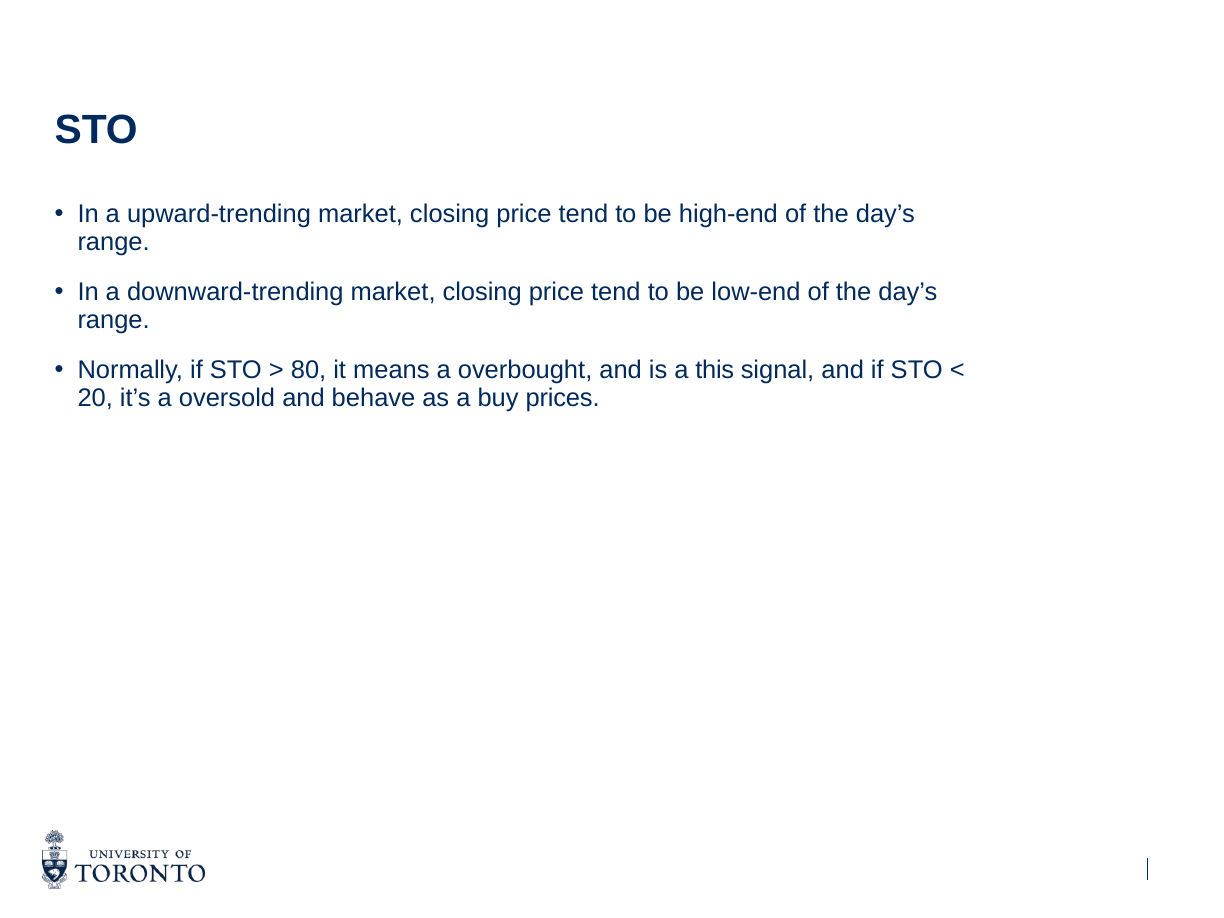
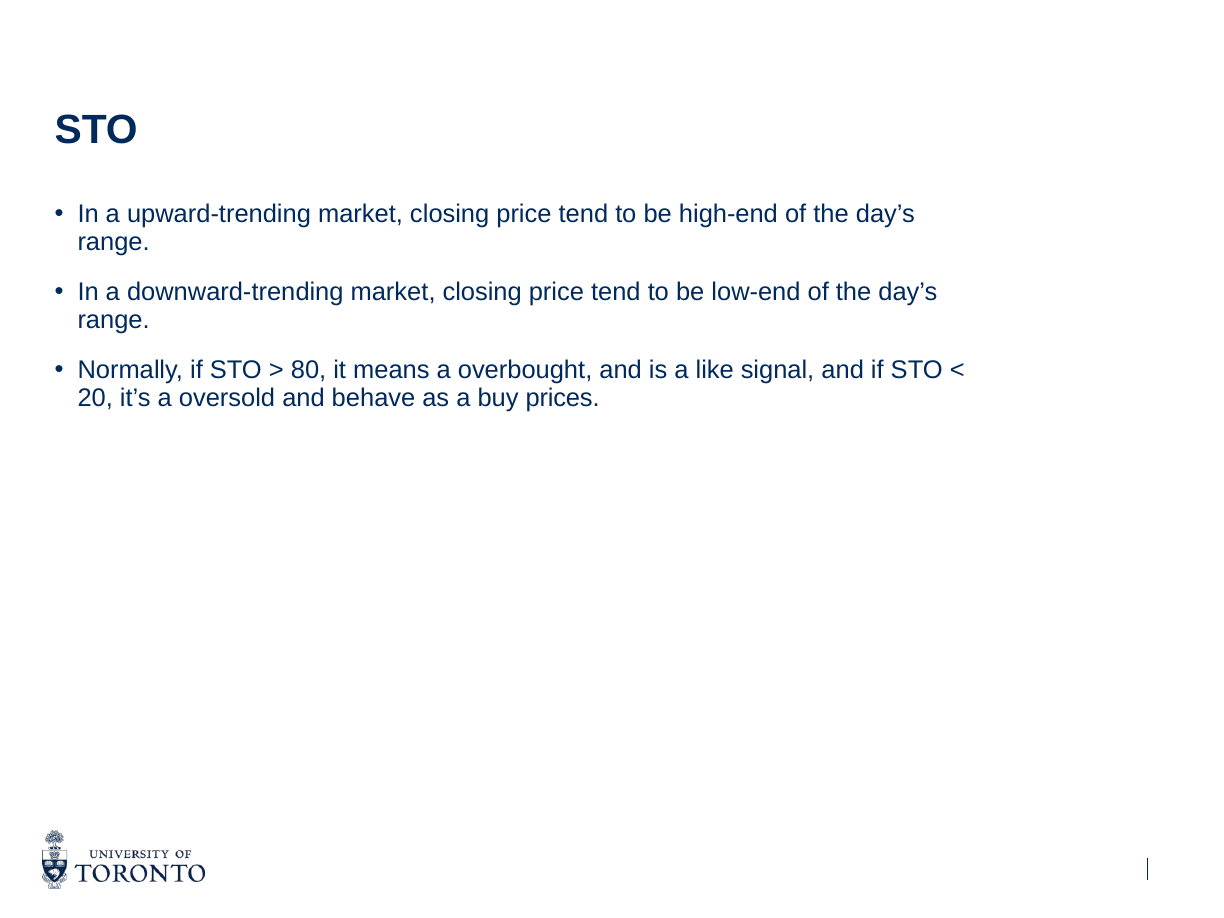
this: this -> like (715, 370)
